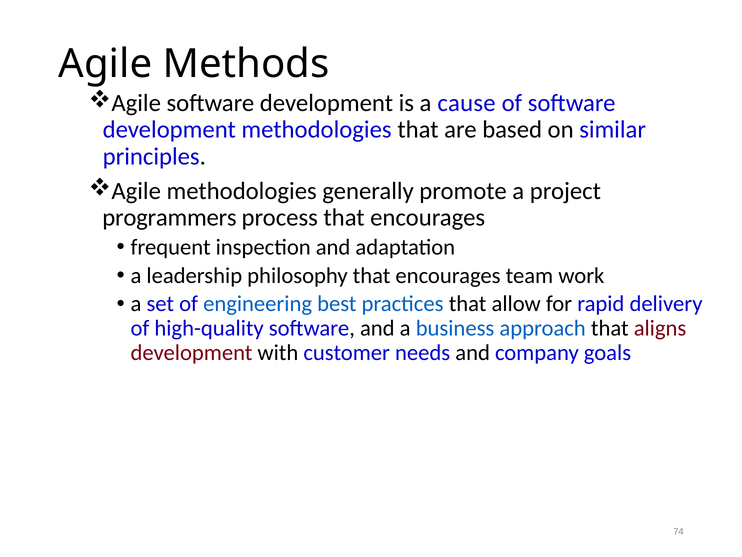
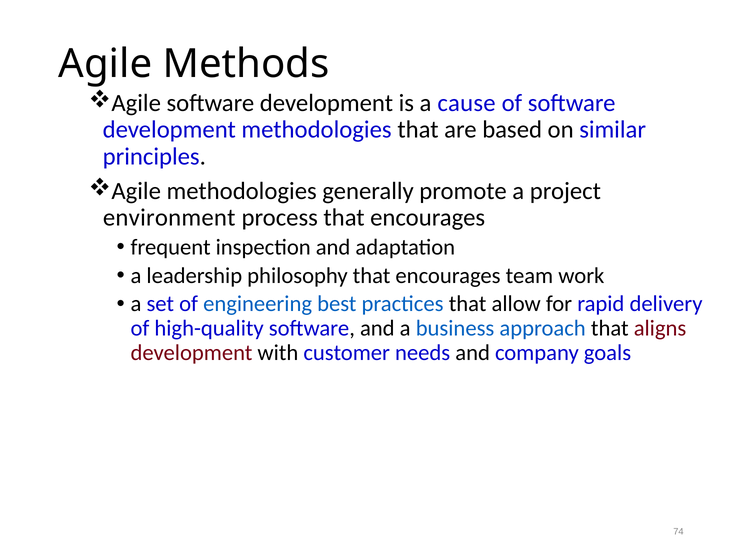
programmers: programmers -> environment (169, 218)
